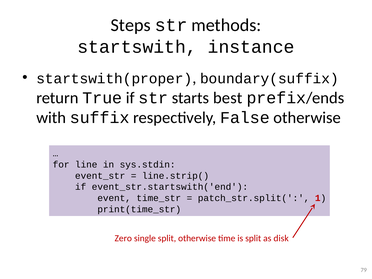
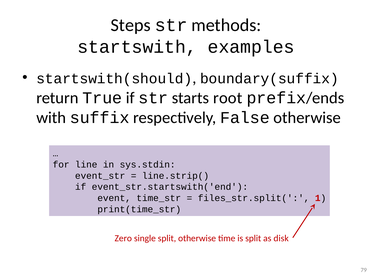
instance: instance -> examples (251, 47)
startswith(proper: startswith(proper -> startswith(should (114, 79)
best: best -> root (228, 98)
patch_str.split(: patch_str.split( -> files_str.split( (254, 198)
